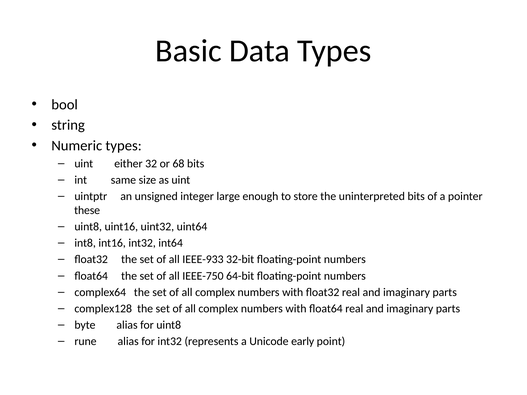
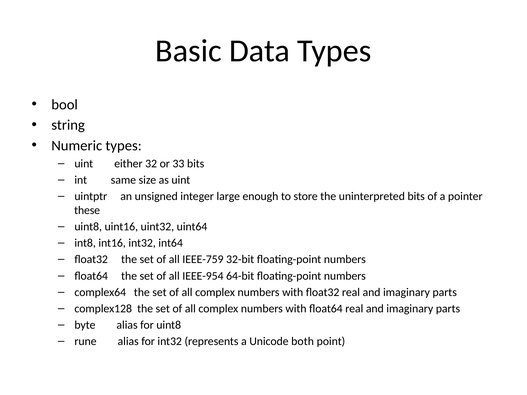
68: 68 -> 33 (178, 164)
IEEE-933: IEEE-933 -> IEEE-759 (203, 260)
IEEE-750: IEEE-750 -> IEEE-954 (203, 276)
early: early -> both (303, 342)
